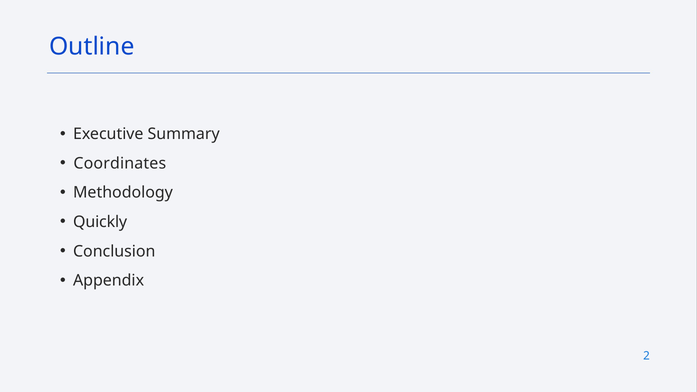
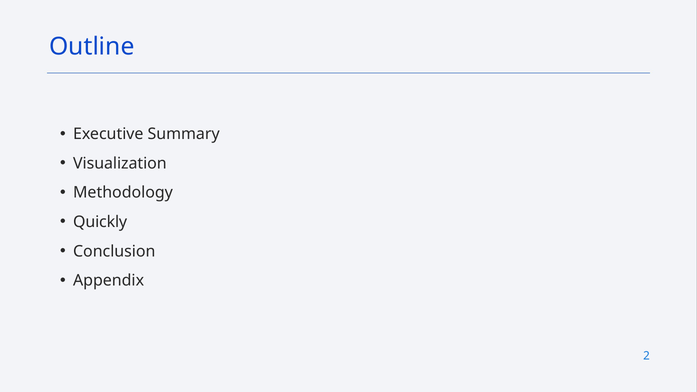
Coordinates: Coordinates -> Visualization (120, 163)
